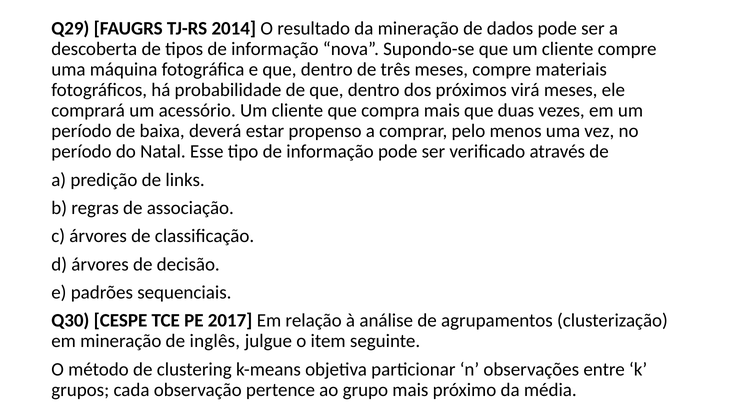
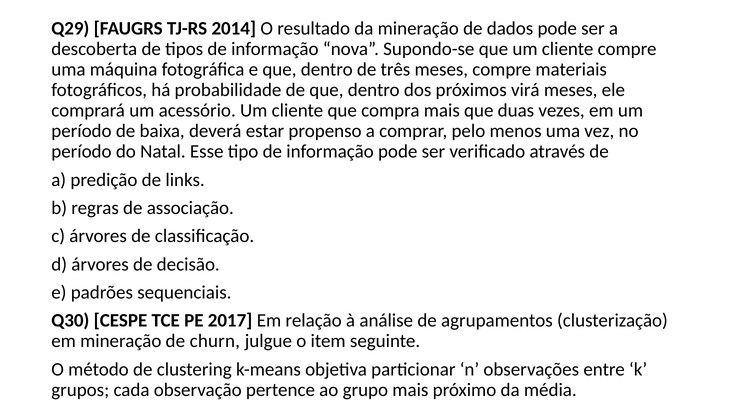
inglês: inglês -> churn (215, 341)
